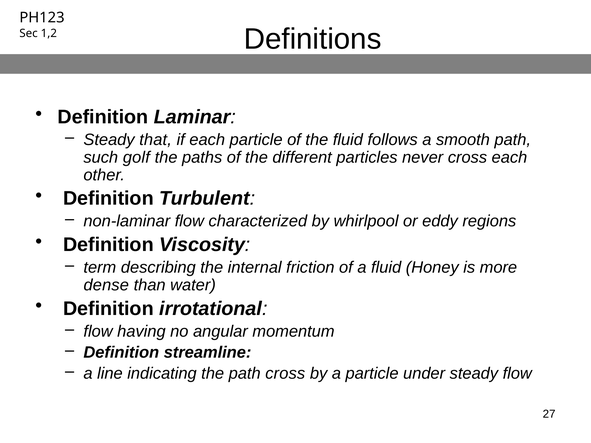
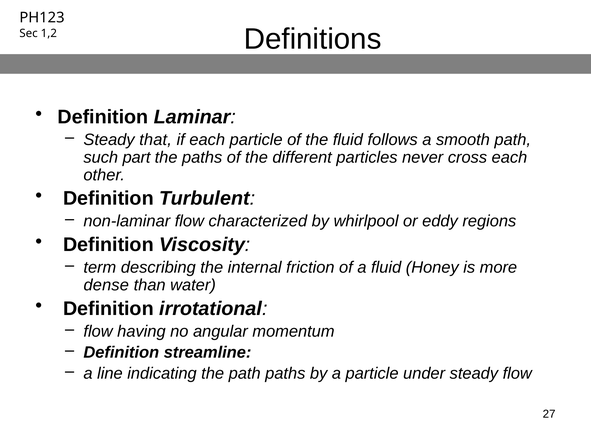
golf: golf -> part (136, 157)
path cross: cross -> paths (285, 374)
